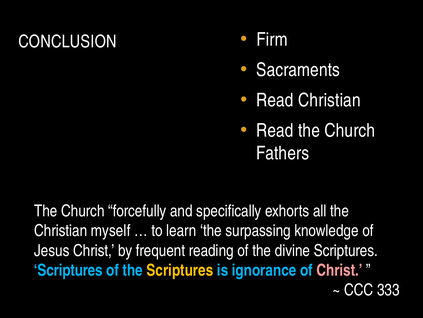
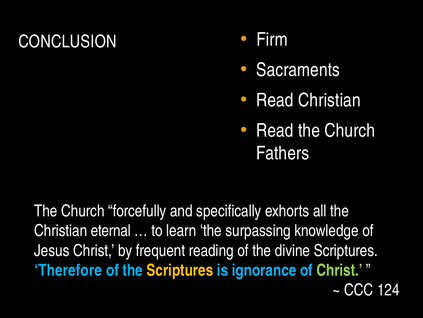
myself: myself -> eternal (111, 230)
Scriptures: Scriptures -> Therefore (68, 270)
Christ colour: pink -> light green (340, 270)
333: 333 -> 124 (388, 289)
